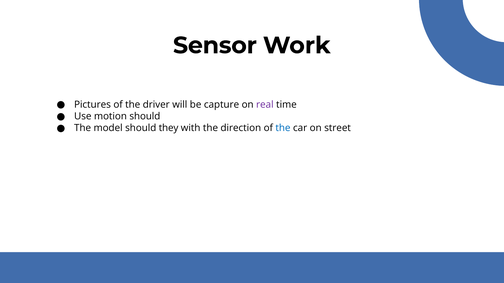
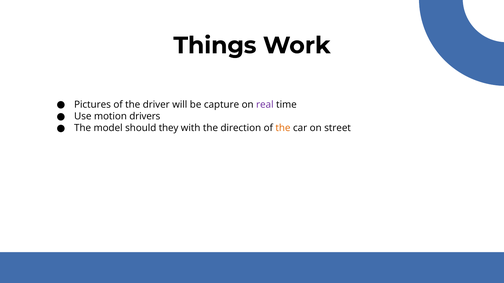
Sensor: Sensor -> Things (215, 46)
motion should: should -> drivers (145, 116)
the colour: blue -> orange (283, 128)
